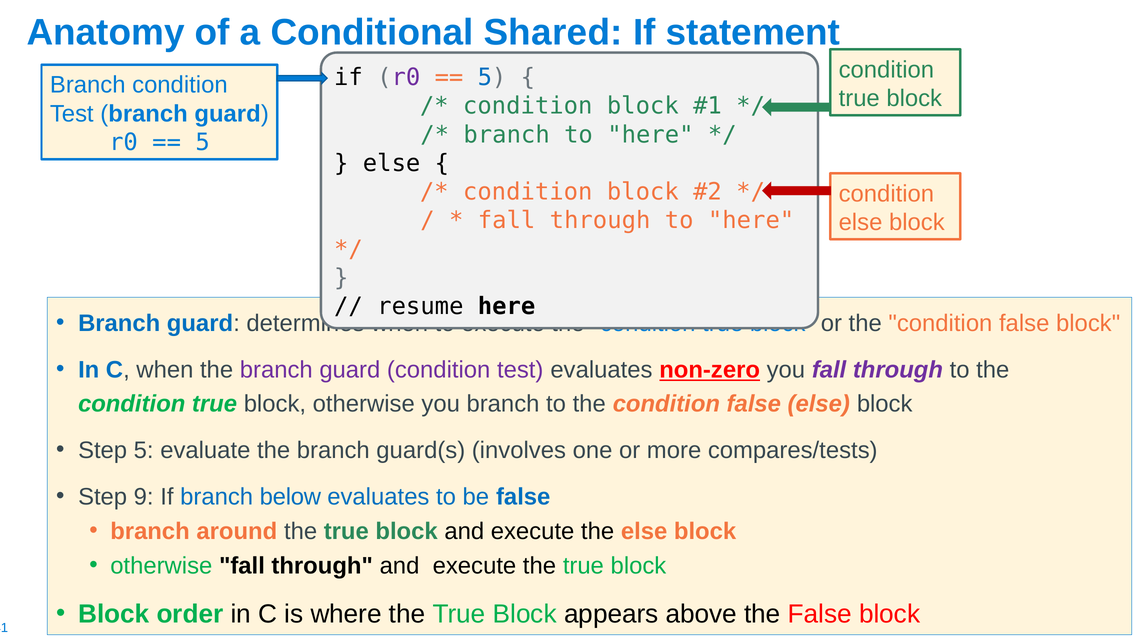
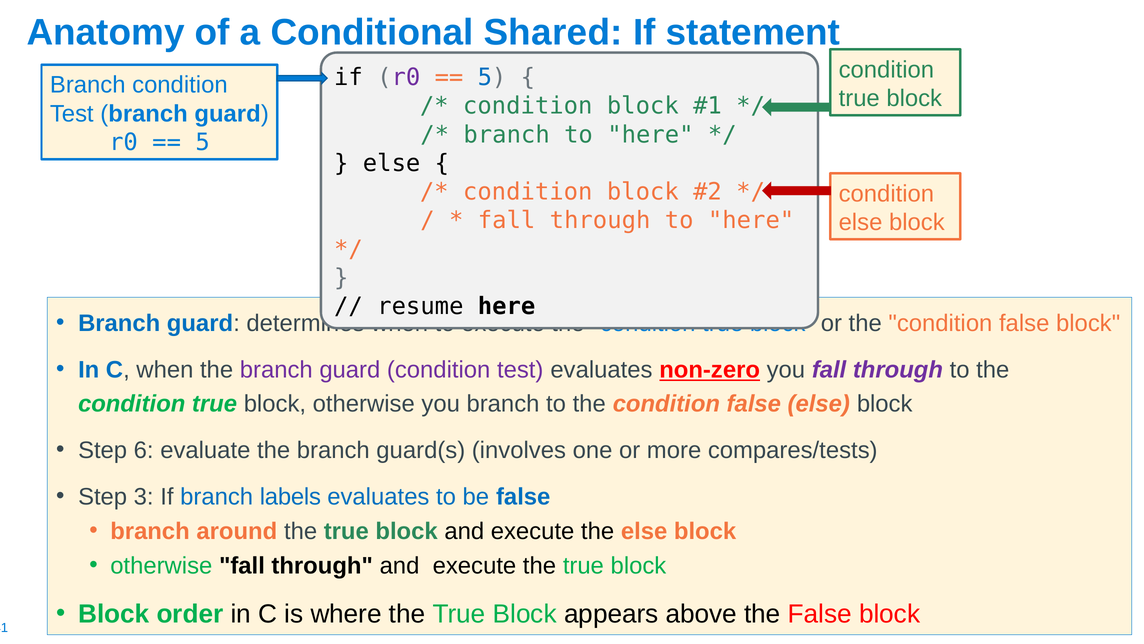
Step 5: 5 -> 6 (144, 450)
9: 9 -> 3 (144, 496)
below: below -> labels (290, 496)
